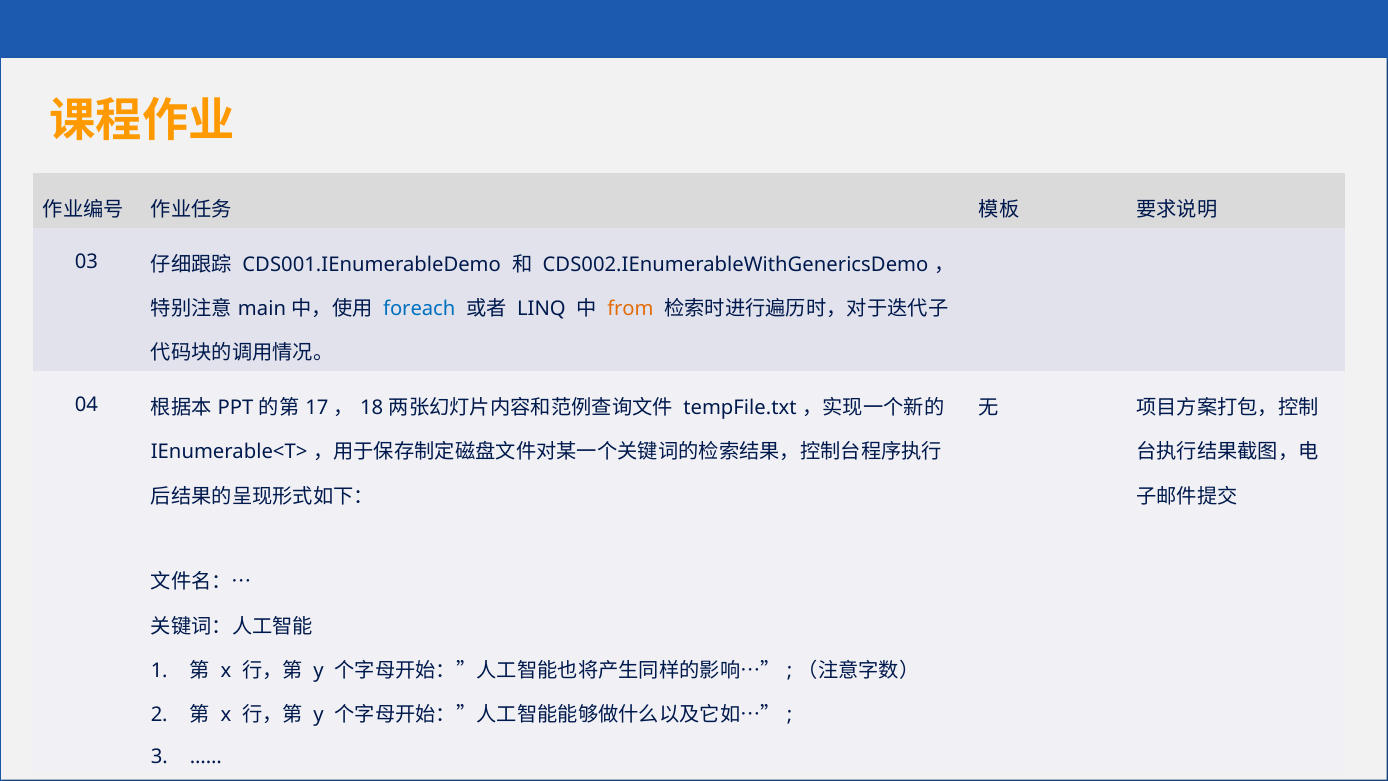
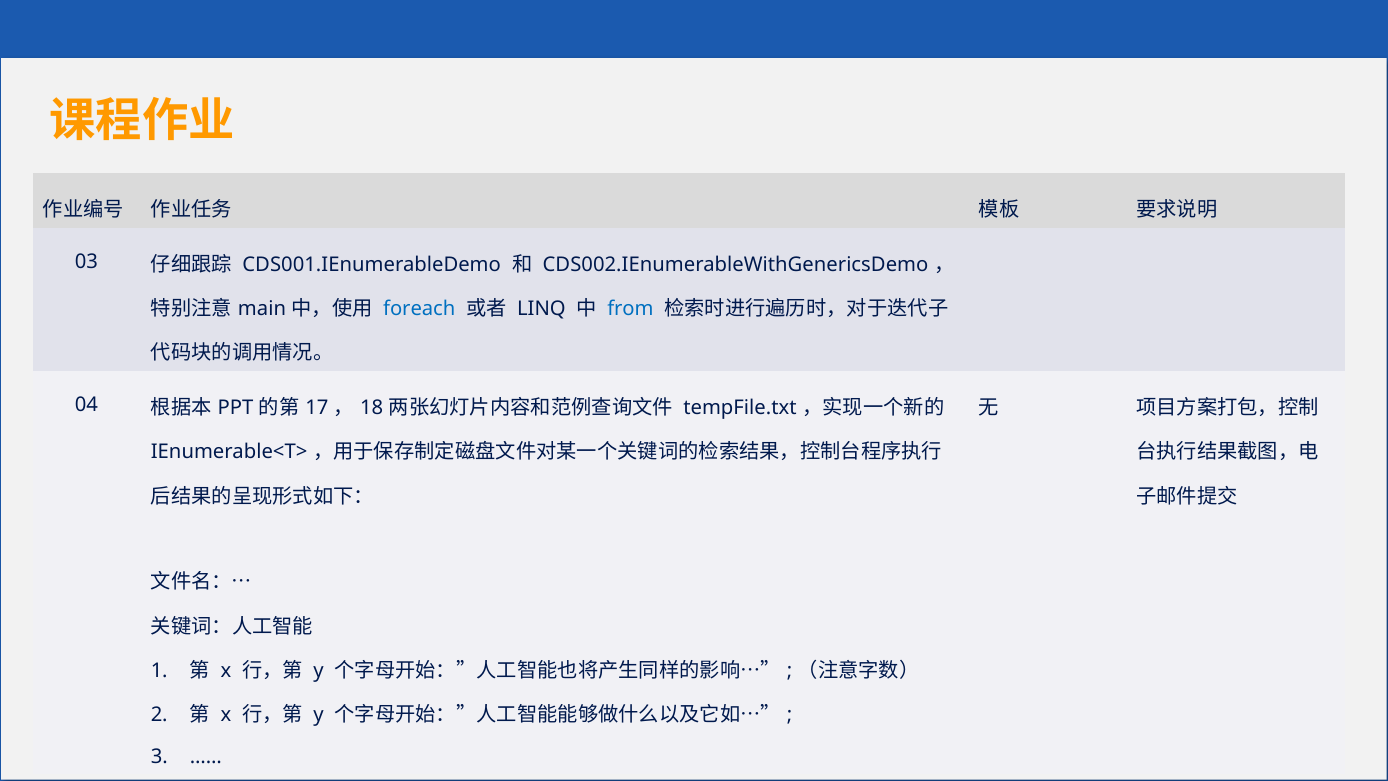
from colour: orange -> blue (630, 309)
